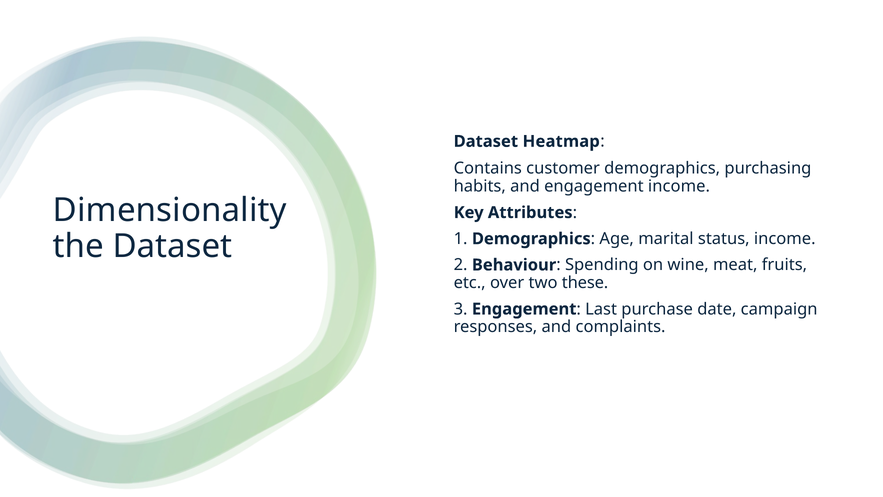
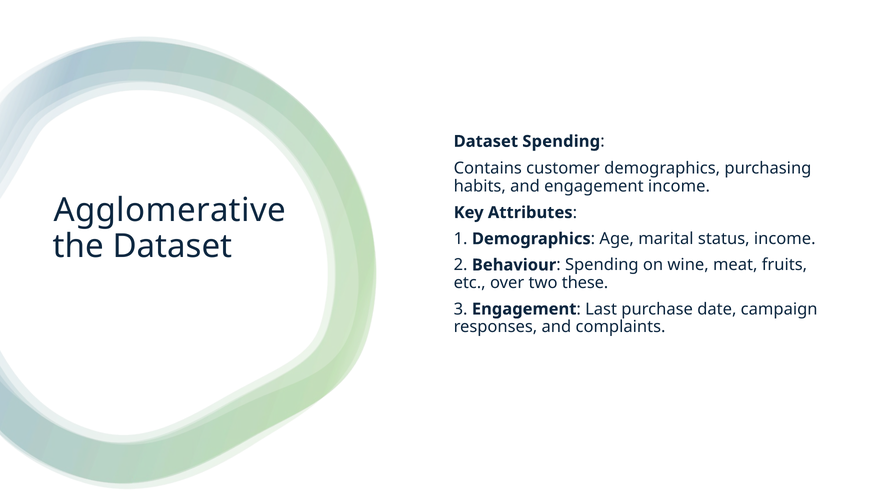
Dataset Heatmap: Heatmap -> Spending (561, 141)
Dimensionality: Dimensionality -> Agglomerative (170, 210)
